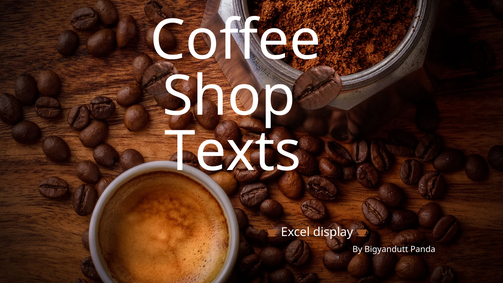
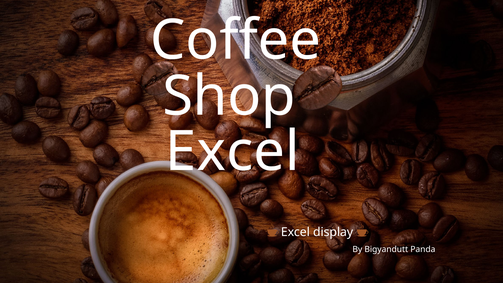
Texts: Texts -> Excel (232, 152)
